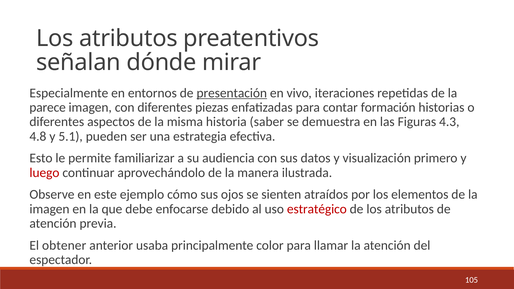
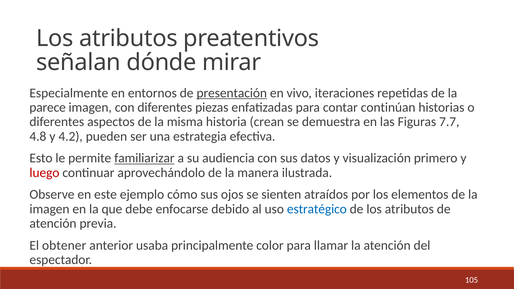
formación: formación -> continúan (388, 107)
saber: saber -> crean (267, 122)
4.3: 4.3 -> 7.7 (449, 122)
5.1: 5.1 -> 4.2 (71, 136)
familiarizar underline: none -> present (144, 158)
estratégico colour: red -> blue (317, 209)
